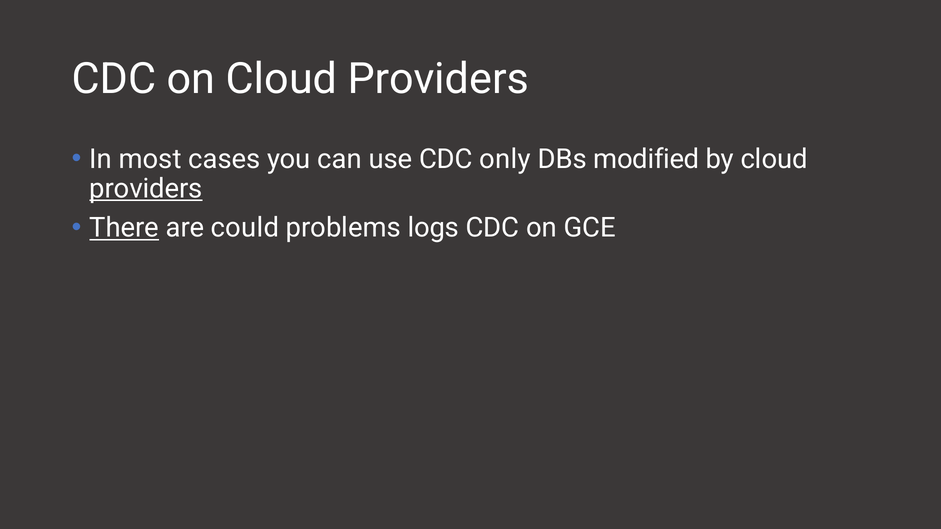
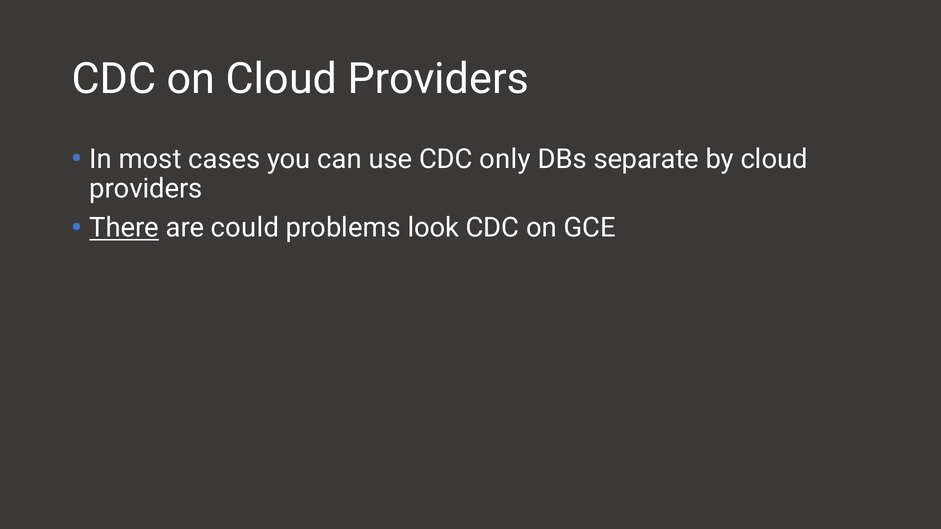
modified: modified -> separate (646, 159)
providers underline: present -> none (146, 189)
logs: logs -> look (433, 228)
